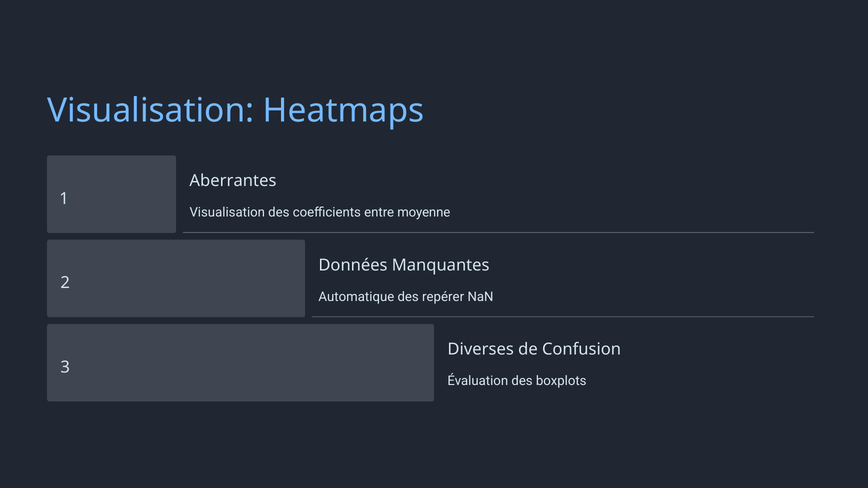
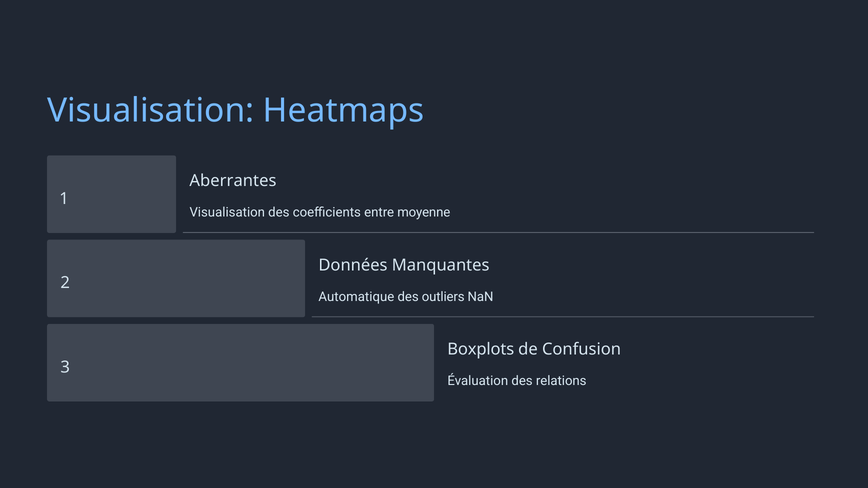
repérer: repérer -> outliers (443, 297)
Diverses: Diverses -> Boxplots (481, 349)
boxplots: boxplots -> relations (561, 381)
